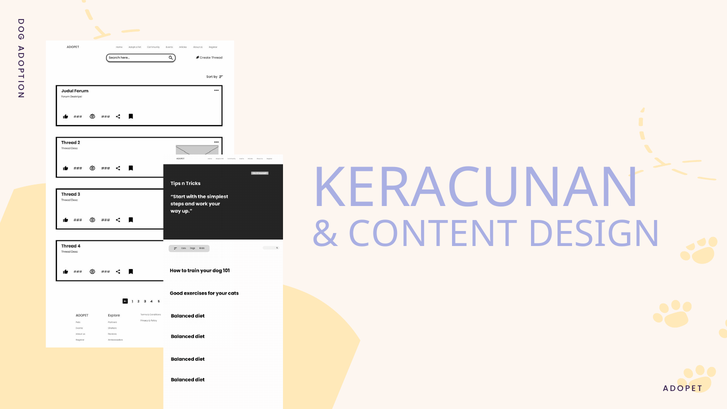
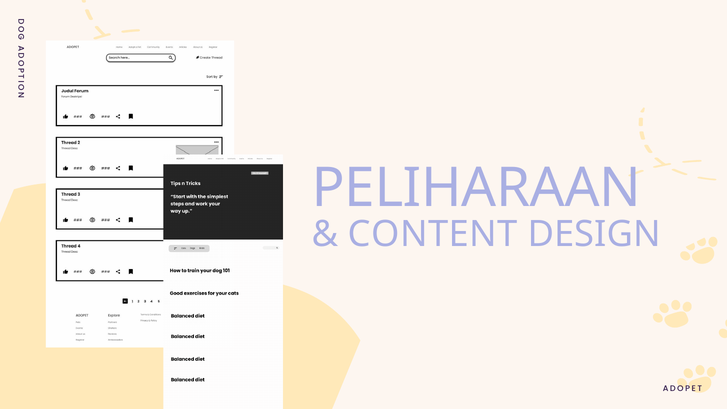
KERACUNAN: KERACUNAN -> PELIHARAAN (476, 188)
